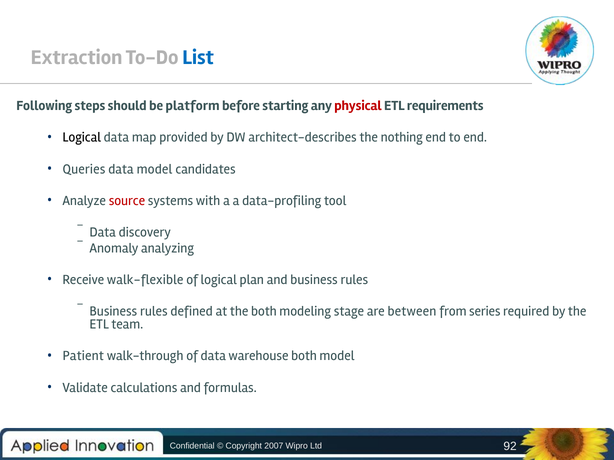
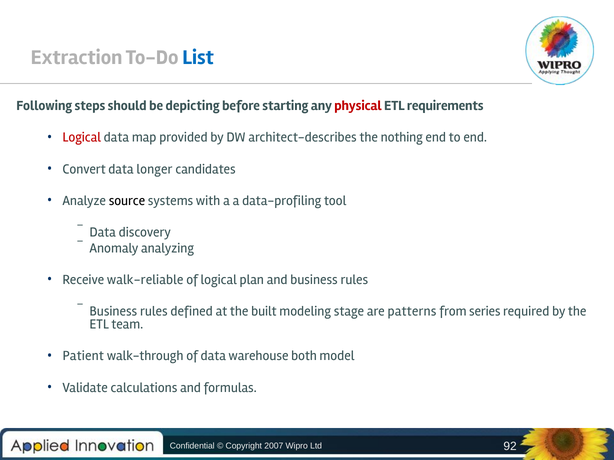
platform: platform -> depicting (193, 106)
Logical colour: black -> red (82, 138)
Queries: Queries -> Convert (84, 169)
data model: model -> longer (154, 169)
source colour: red -> black (127, 201)
walk-flexible: walk-flexible -> walk-reliable (145, 280)
the both: both -> built (264, 312)
between: between -> patterns (412, 312)
